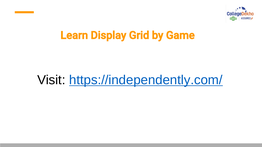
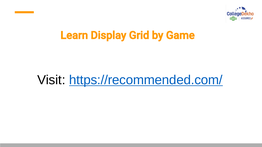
https://independently.com/: https://independently.com/ -> https://recommended.com/ (146, 80)
